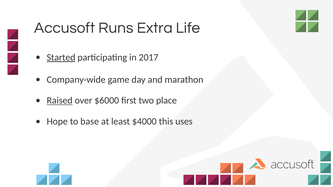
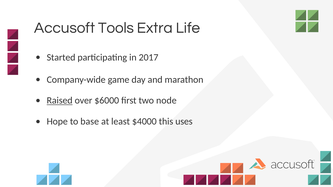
Runs: Runs -> Tools (116, 28)
Started underline: present -> none (61, 58)
place: place -> node (166, 101)
